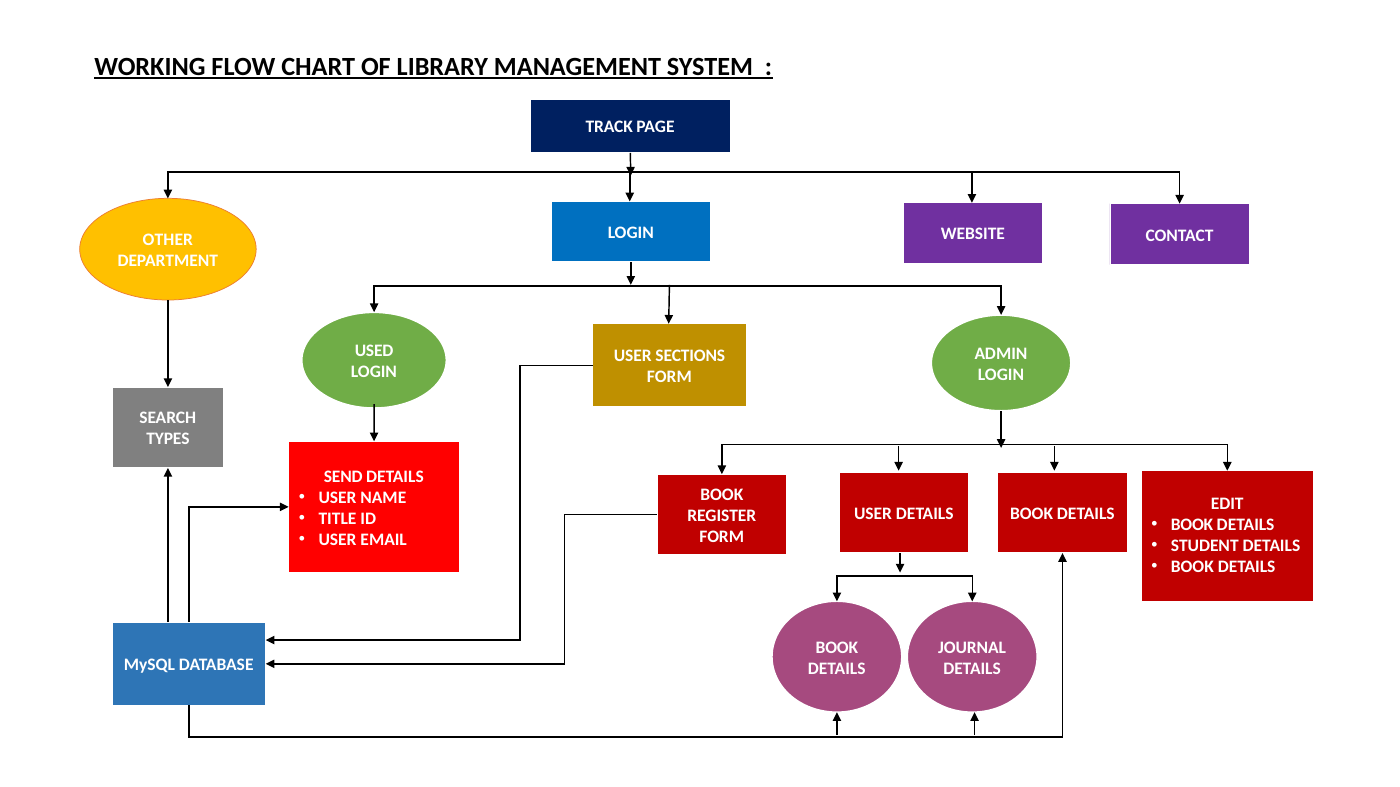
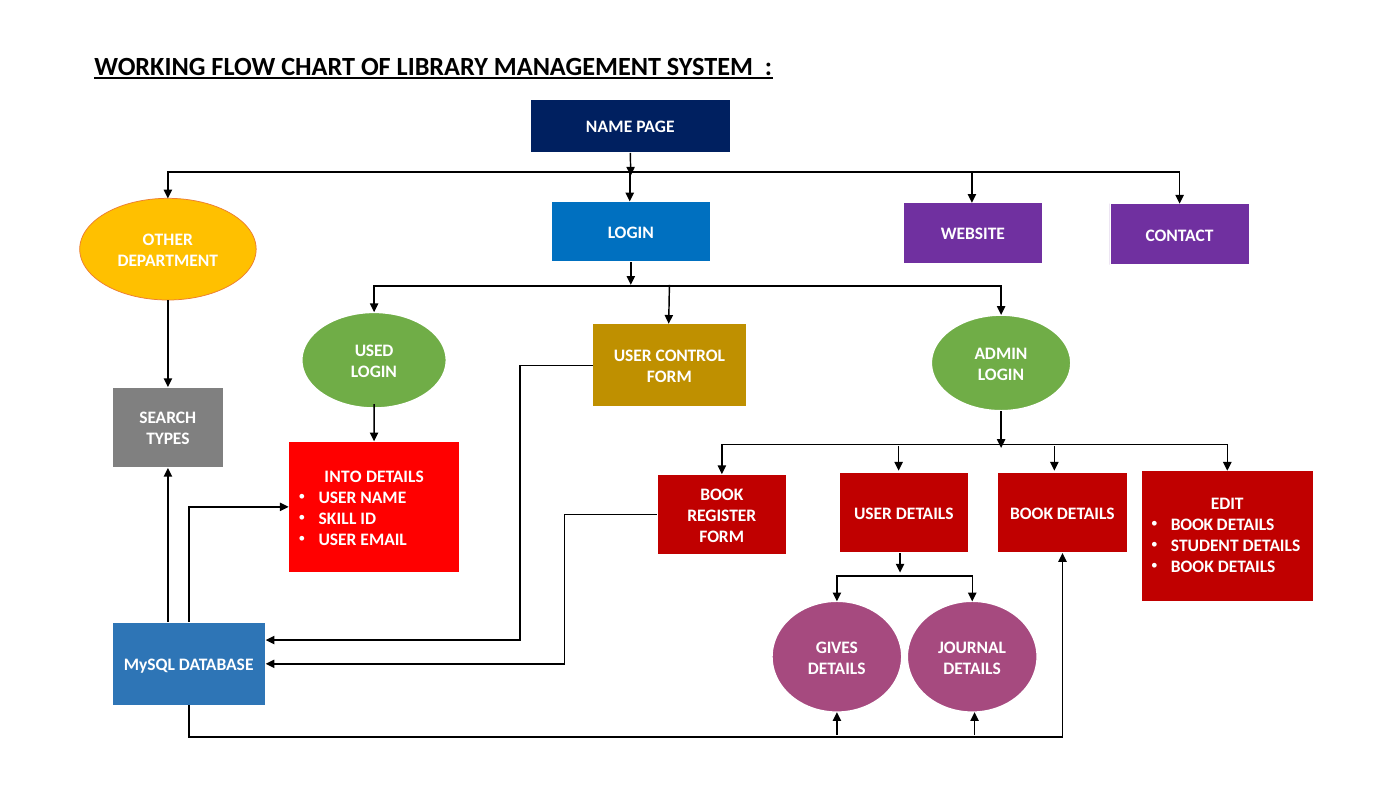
TRACK: TRACK -> NAME (609, 127)
SECTIONS: SECTIONS -> CONTROL (690, 356)
SEND: SEND -> INTO (343, 477)
TITLE: TITLE -> SKILL (337, 519)
BOOK: BOOK -> GIVES (837, 648)
